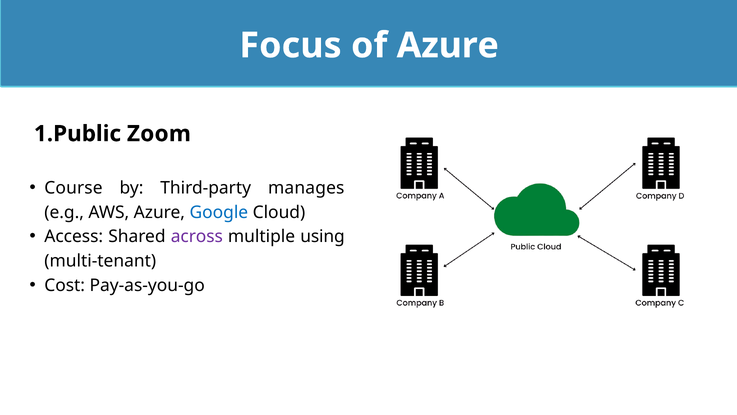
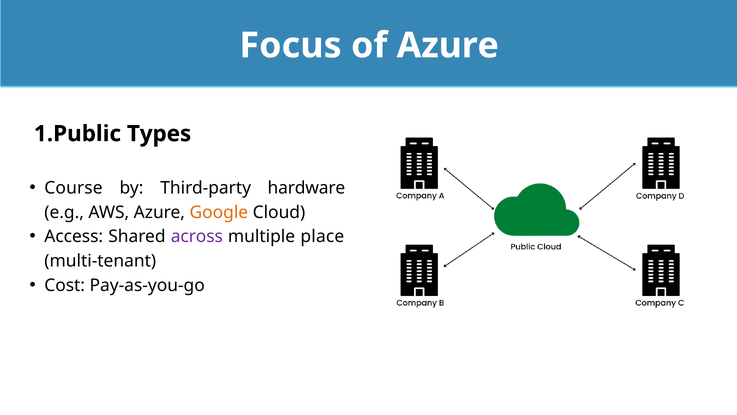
Zoom: Zoom -> Types (159, 134)
manages: manages -> hardware (306, 188)
Google colour: blue -> orange (219, 212)
using: using -> place (322, 236)
